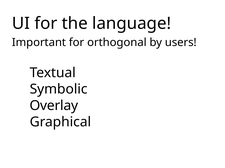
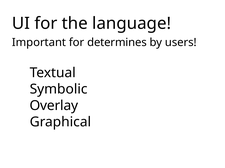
orthogonal: orthogonal -> determines (117, 43)
